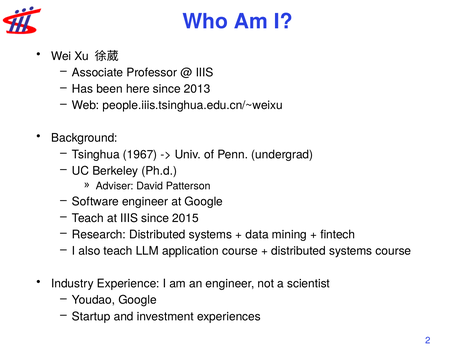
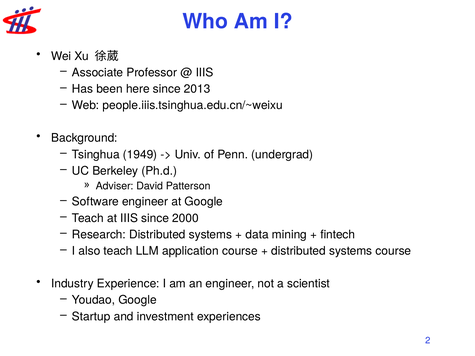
1967: 1967 -> 1949 (140, 155)
2015: 2015 -> 2000 (186, 218)
